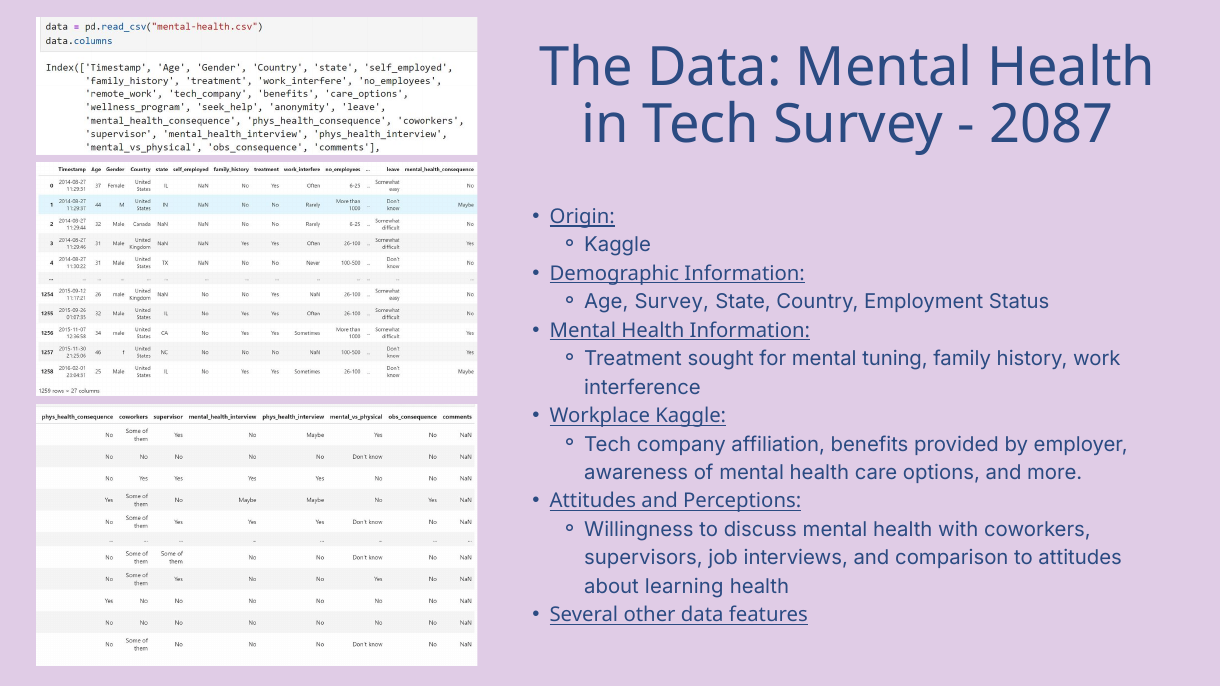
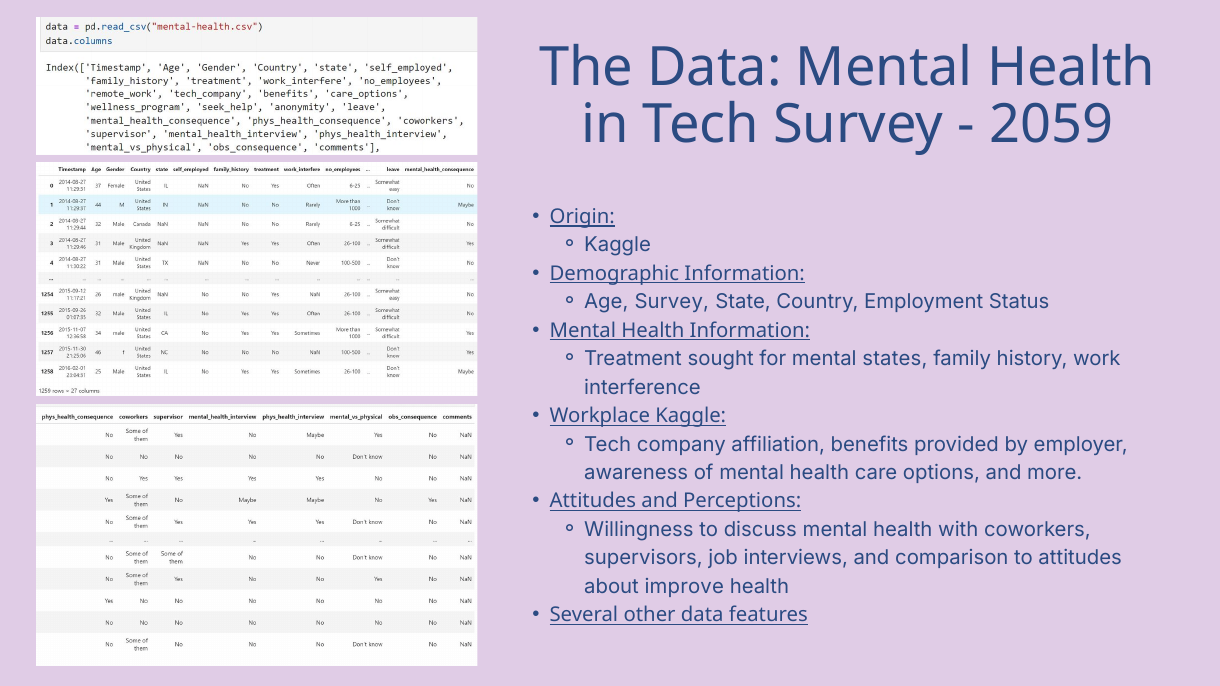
2087: 2087 -> 2059 (1051, 124)
tuning: tuning -> states (895, 359)
learning: learning -> improve (684, 587)
